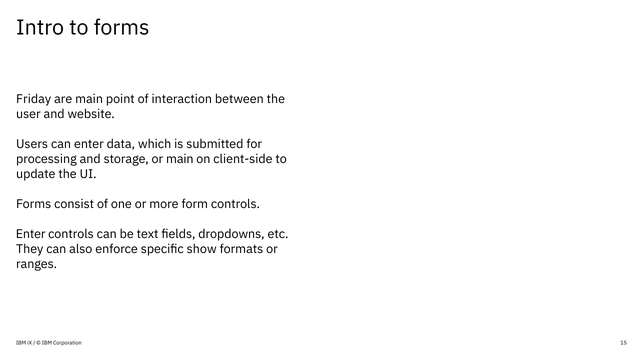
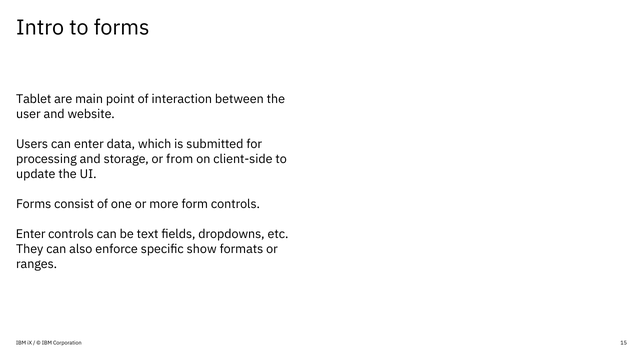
Friday: Friday -> Tablet (34, 99)
or main: main -> from (180, 159)
